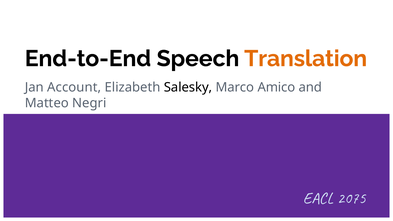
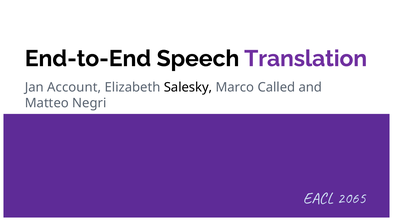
Translation colour: orange -> purple (306, 59)
Amico: Amico -> Called (276, 87)
2075: 2075 -> 2065 (351, 198)
